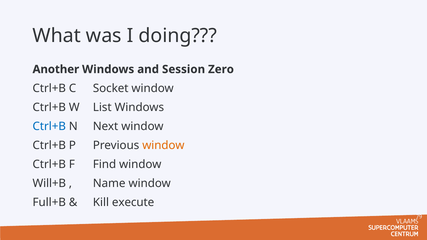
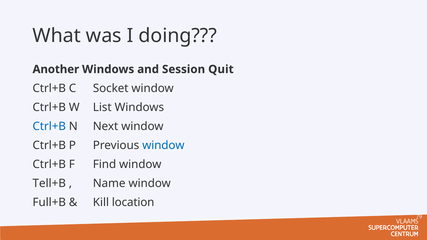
Zero: Zero -> Quit (221, 69)
window colour: orange -> blue (163, 145)
Will+B: Will+B -> Tell+B (49, 183)
execute: execute -> location (133, 202)
